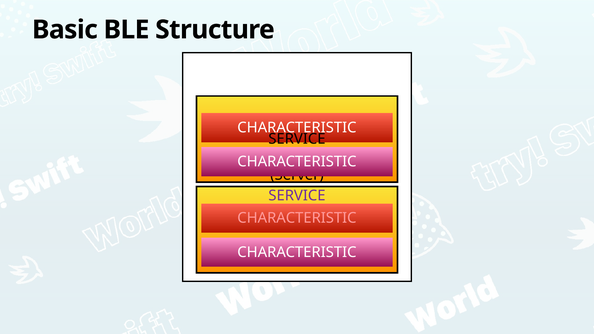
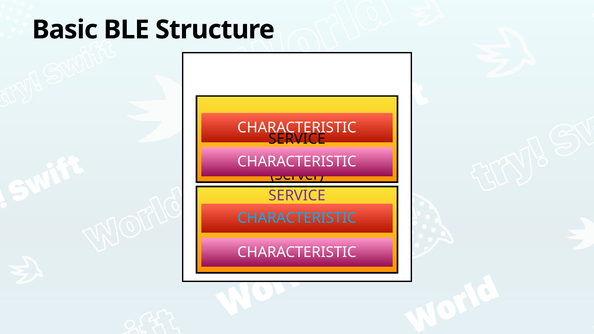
CHARACTERISTIC colour: pink -> light blue (297, 218)
